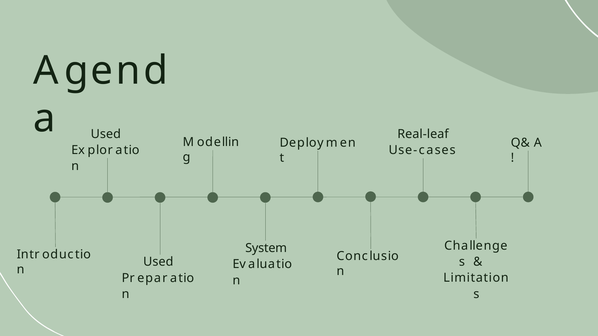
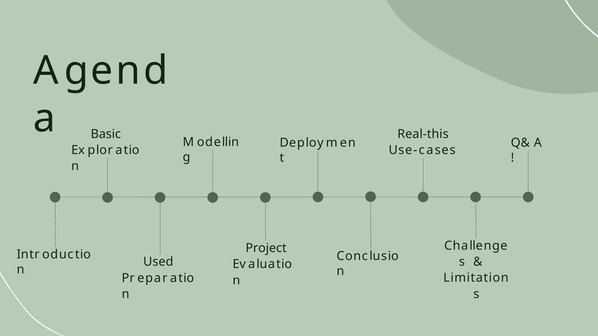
Used: Used -> Basic (106, 134)
Real-leaf: Real-leaf -> Real-this (423, 134)
System: System -> Project (266, 248)
